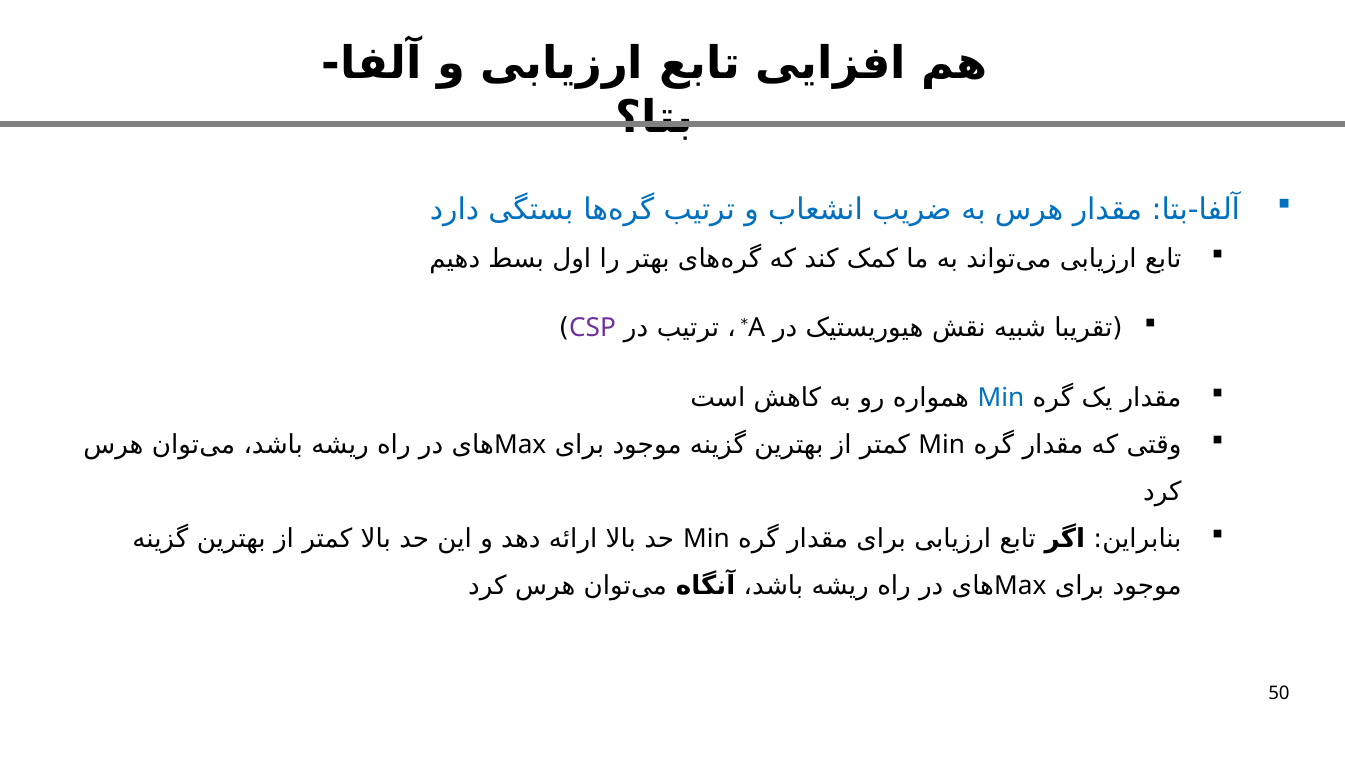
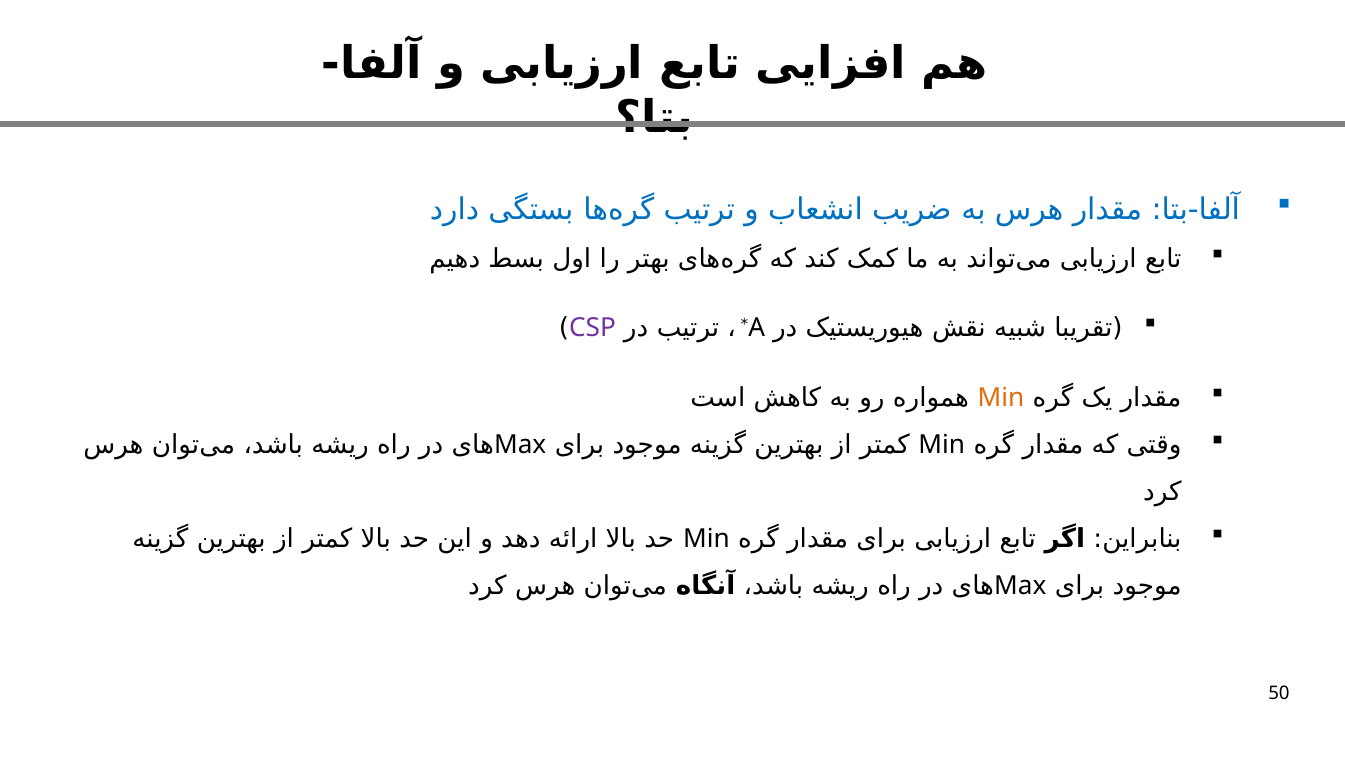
Min colour: blue -> orange (1001, 398)
